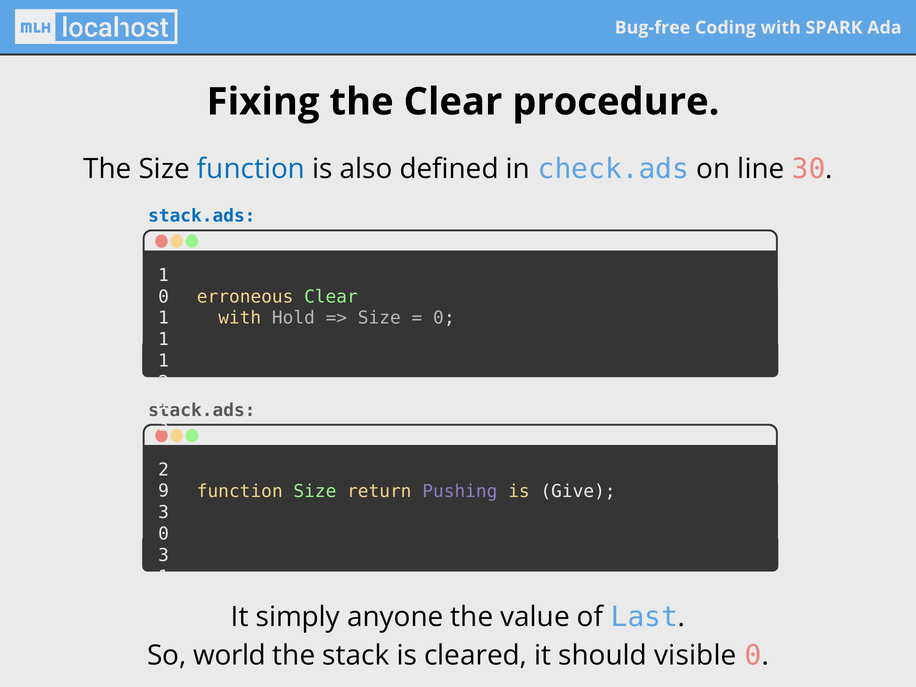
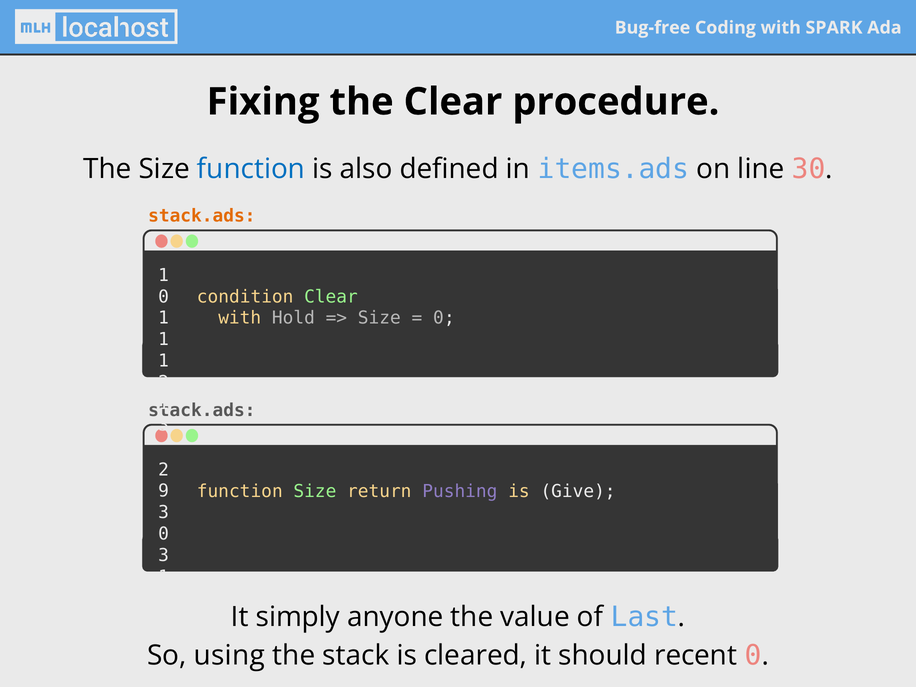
check.ads: check.ads -> items.ads (613, 169)
stack.ads colour: blue -> orange (202, 216)
erroneous: erroneous -> condition (245, 297)
world: world -> using (229, 656)
visible: visible -> recent (696, 656)
